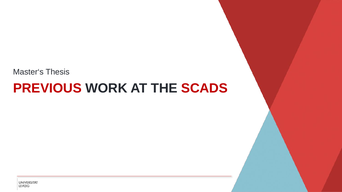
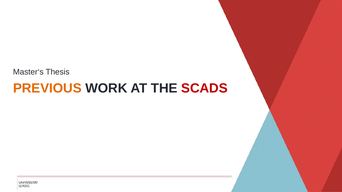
PREVIOUS colour: red -> orange (47, 88)
